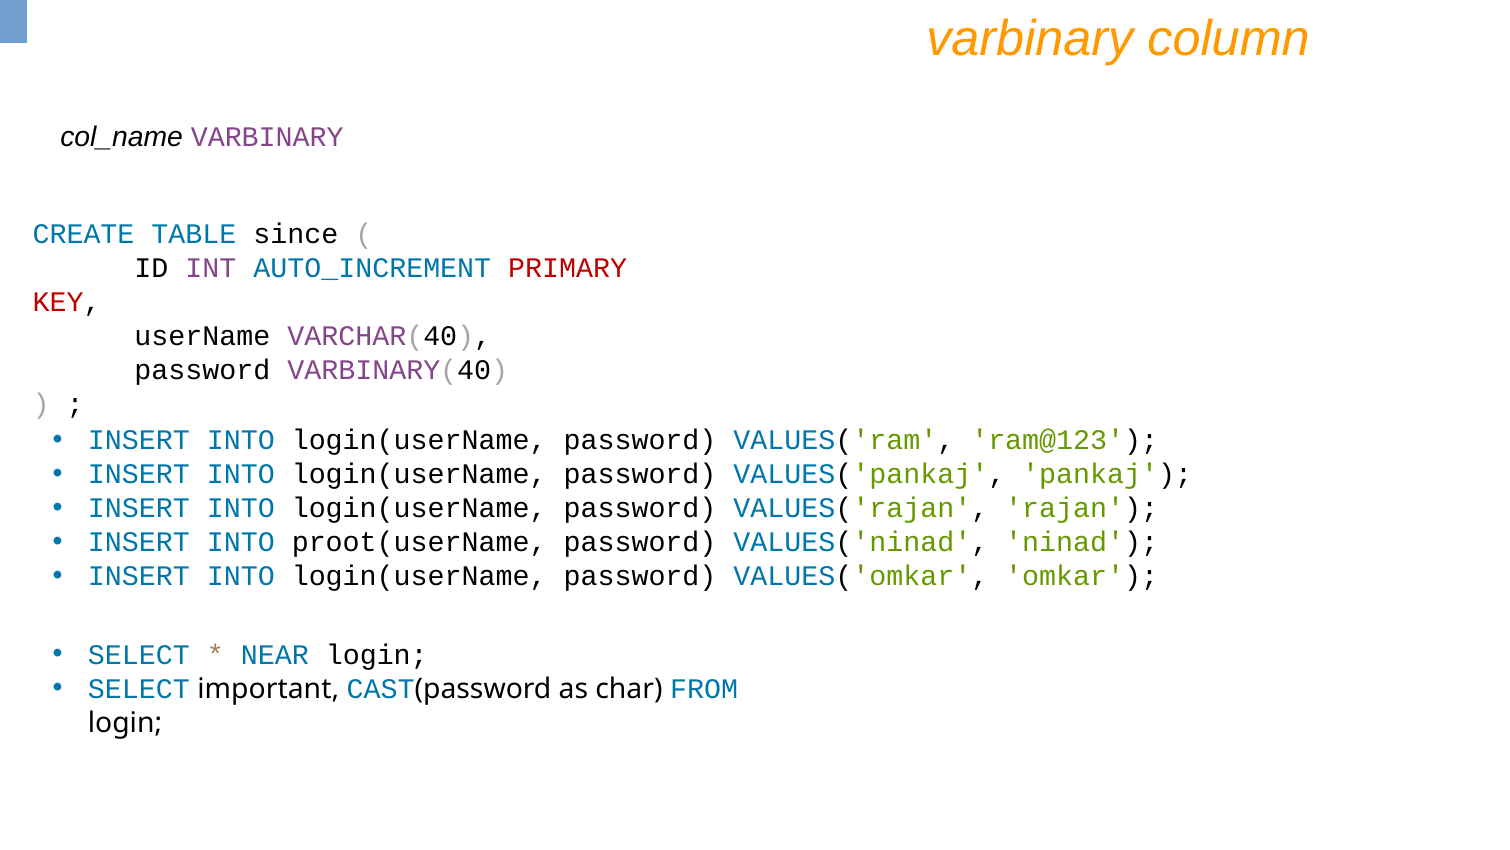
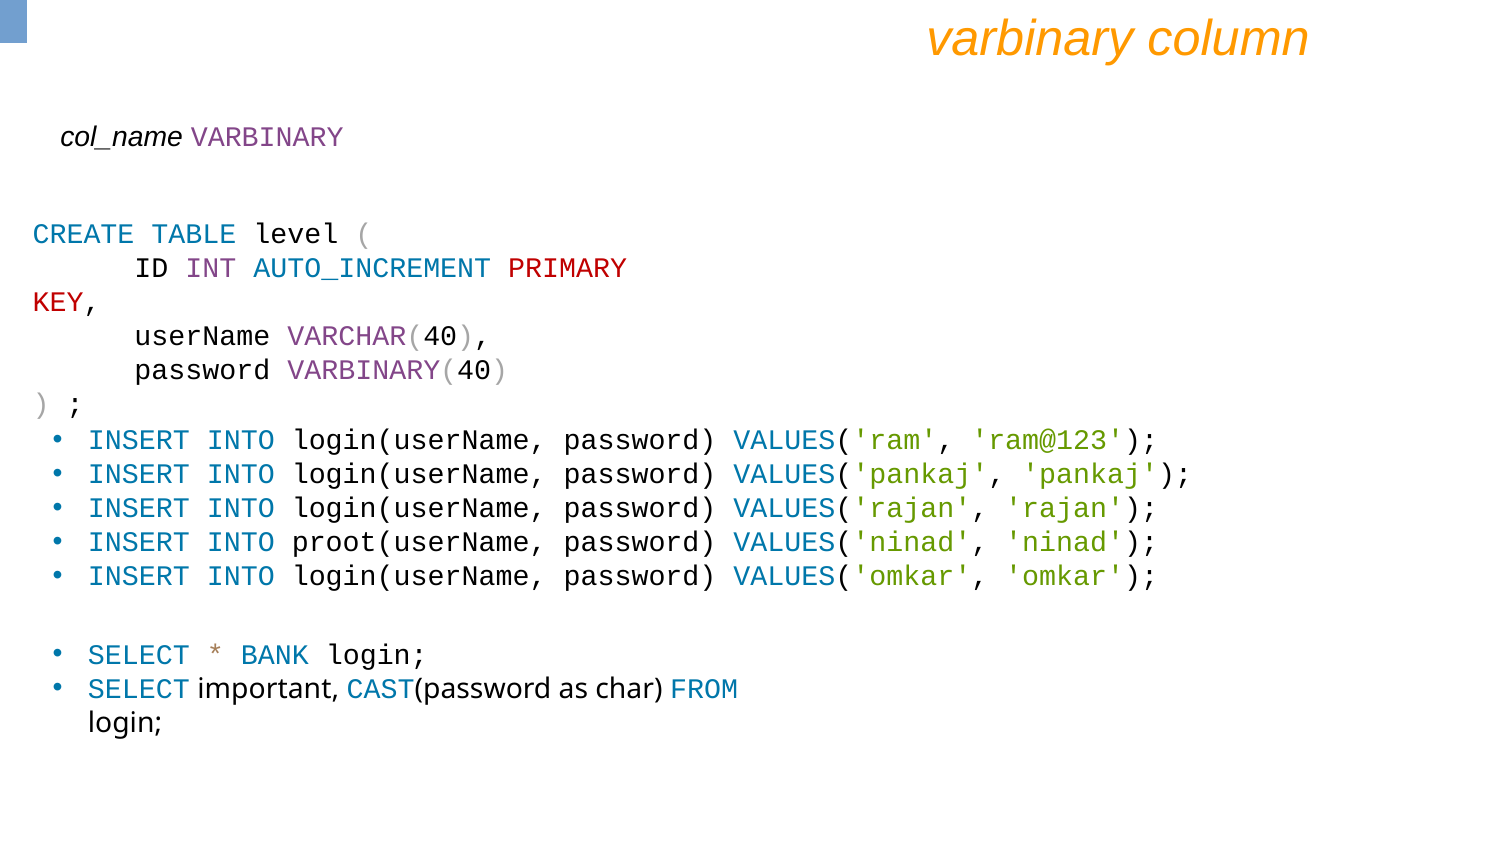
since: since -> level (296, 234)
NEAR: NEAR -> BANK (275, 654)
